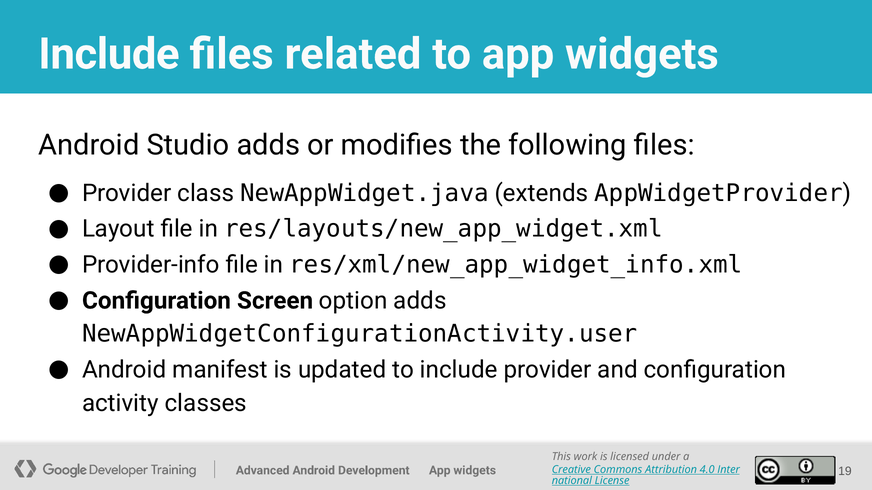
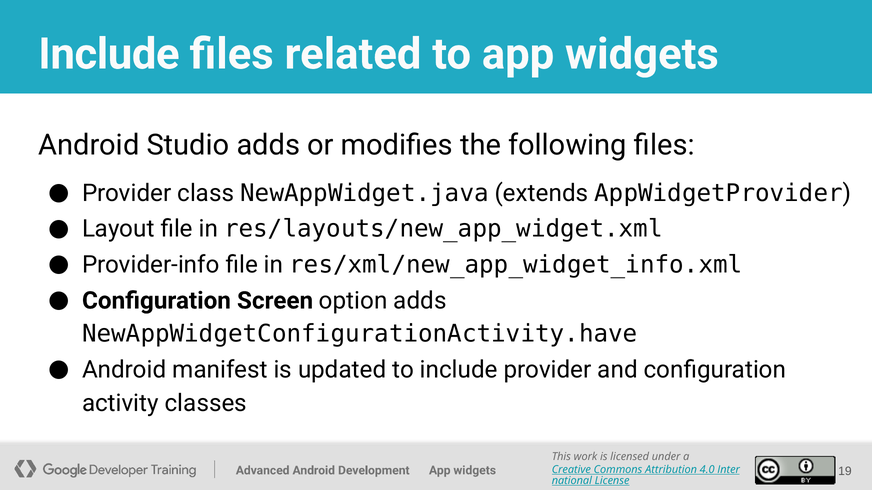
NewAppWidgetConfigurationActivity.user: NewAppWidgetConfigurationActivity.user -> NewAppWidgetConfigurationActivity.have (360, 334)
